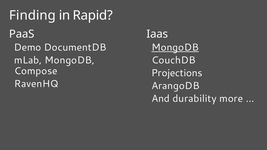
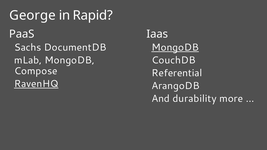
Finding: Finding -> George (33, 15)
Demo: Demo -> Sachs (28, 47)
Projections: Projections -> Referential (177, 73)
RavenHQ underline: none -> present (36, 84)
